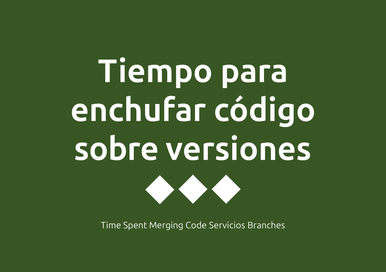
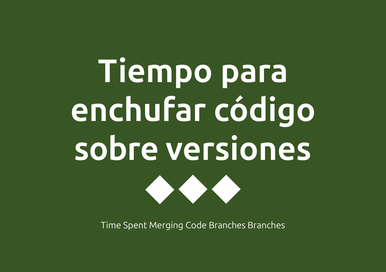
Code Servicios: Servicios -> Branches (227, 226)
